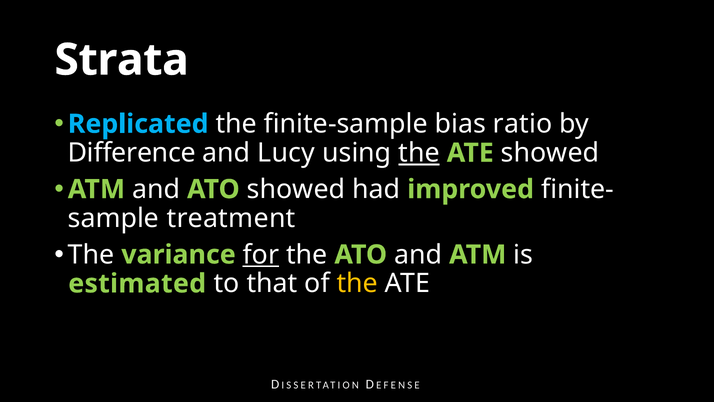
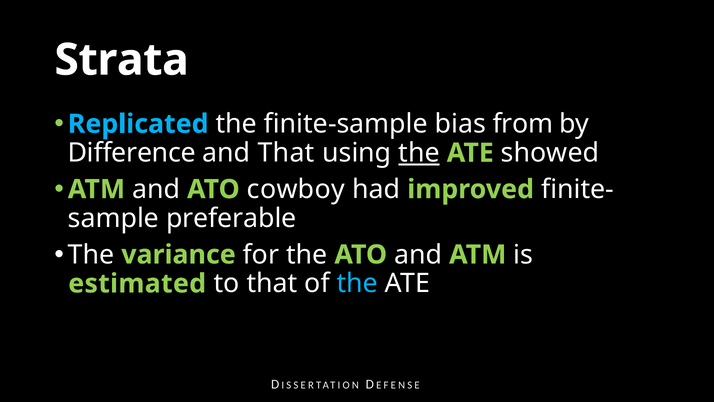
ratio: ratio -> from (523, 124)
and Lucy: Lucy -> That (286, 153)
ATO showed: showed -> cowboy (296, 189)
treatment: treatment -> preferable (231, 218)
for underline: present -> none (261, 254)
the colour: yellow -> light blue (357, 283)
